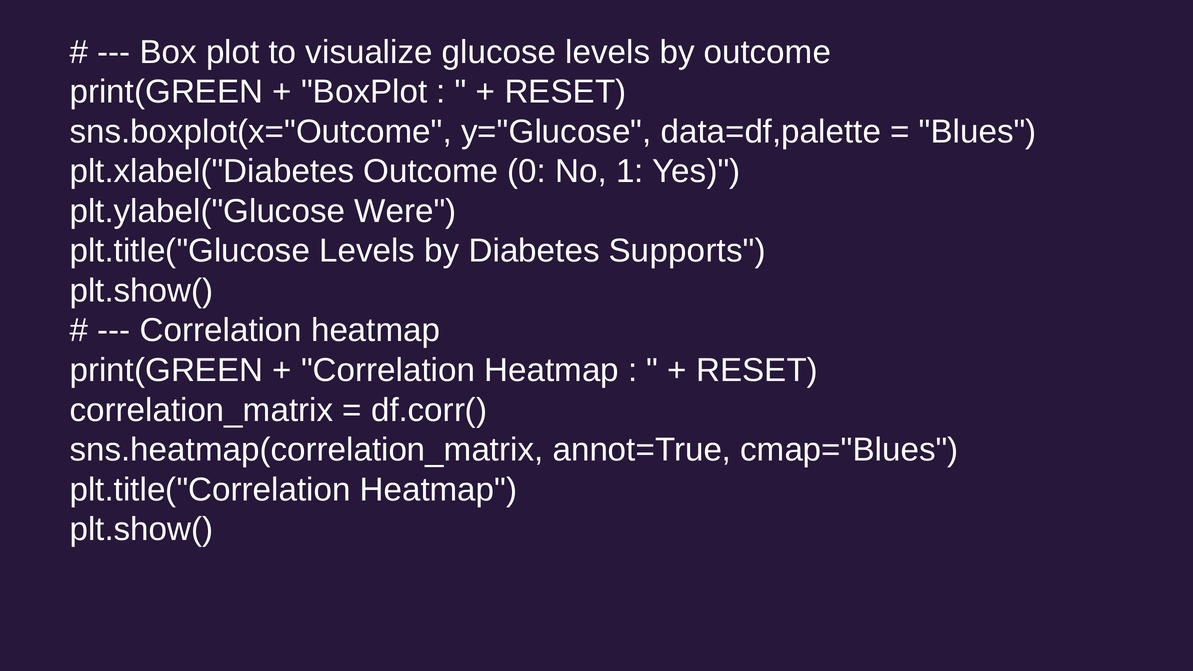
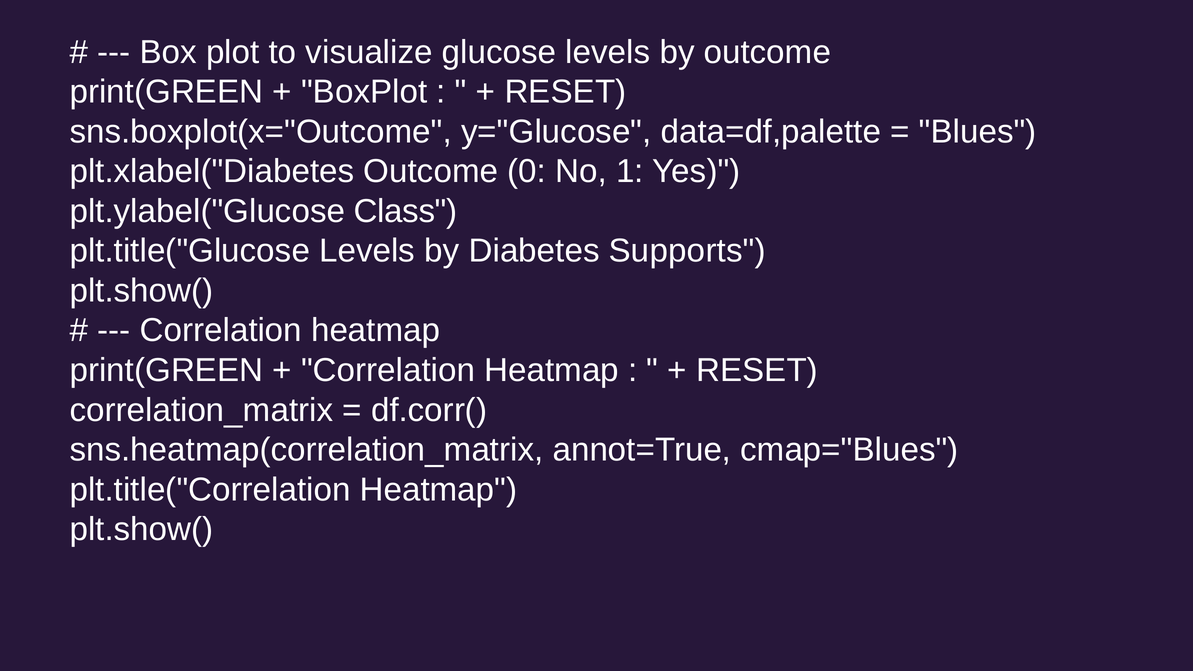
Were: Were -> Class (406, 211)
